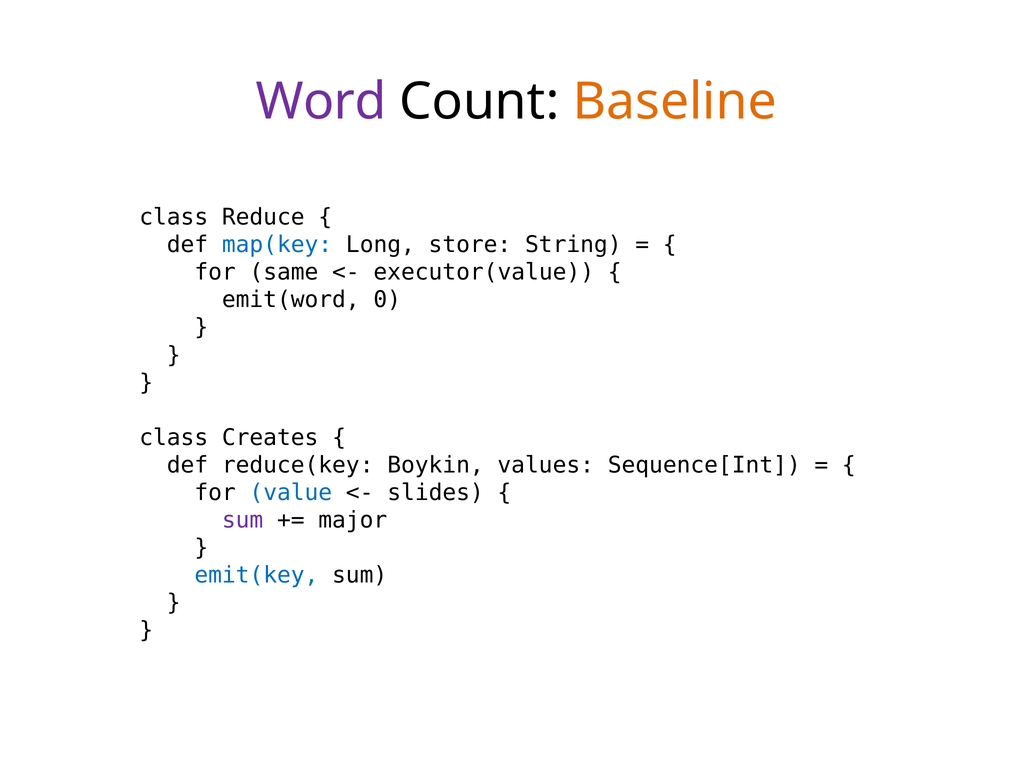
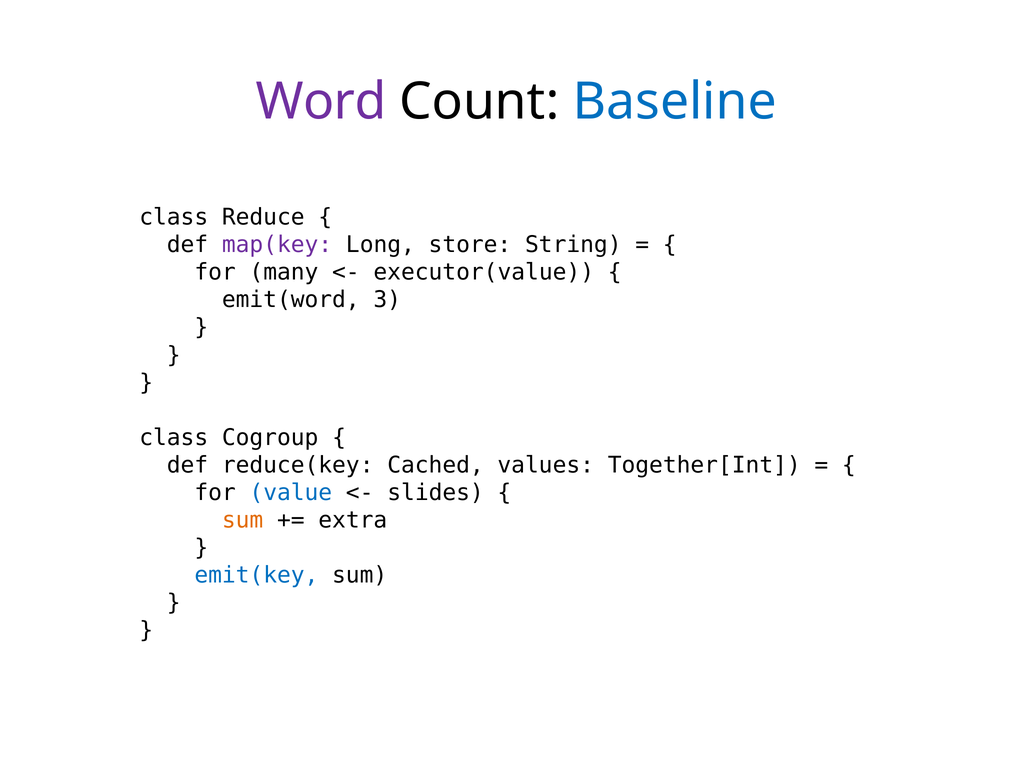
Baseline colour: orange -> blue (675, 102)
map(key colour: blue -> purple (277, 245)
same: same -> many (284, 272)
0: 0 -> 3 (387, 300)
Creates: Creates -> Cogroup (270, 437)
Boykin: Boykin -> Cached (436, 465)
Sequence[Int: Sequence[Int -> Together[Int (704, 465)
sum colour: purple -> orange (243, 520)
major: major -> extra (353, 520)
